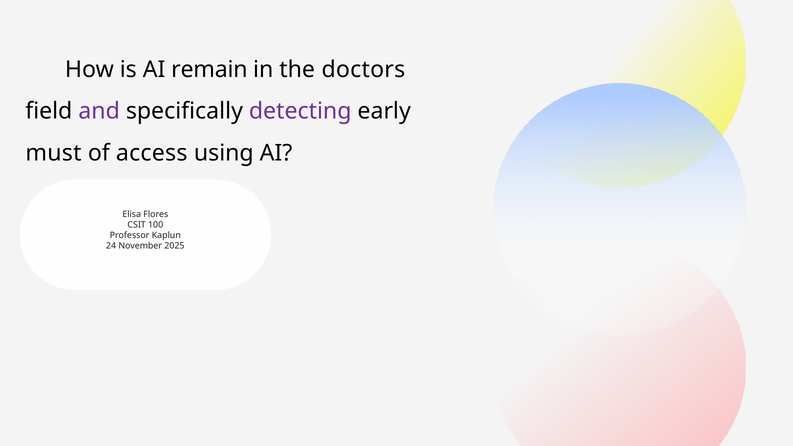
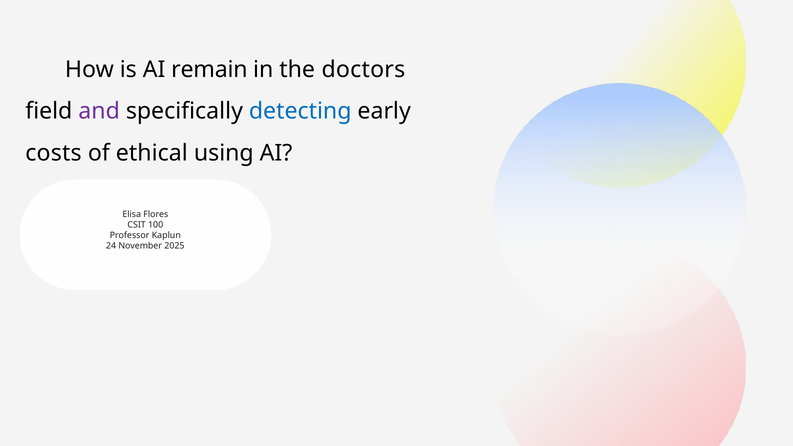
detecting colour: purple -> blue (300, 111)
must: must -> costs (53, 153)
access: access -> ethical (152, 153)
